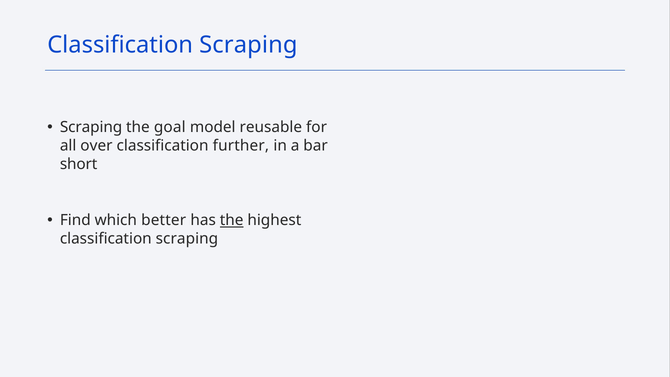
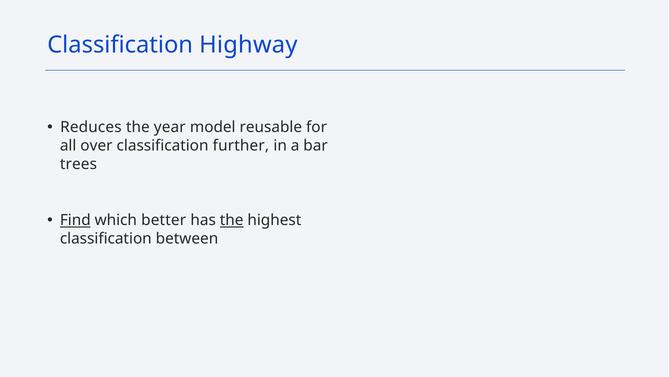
Scraping: Scraping -> Highway (248, 45)
Scraping: Scraping -> Reduces (91, 127)
goal: goal -> year (170, 127)
short: short -> trees (78, 164)
Find underline: none -> present (75, 220)
scraping: scraping -> between (187, 239)
